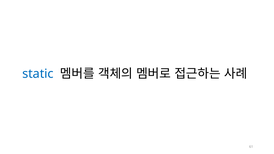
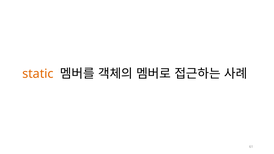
static colour: blue -> orange (38, 74)
